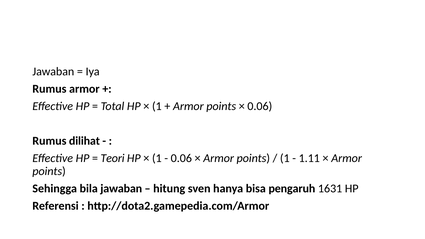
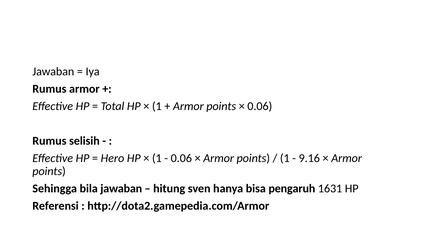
dilihat: dilihat -> selisih (84, 141)
Teori: Teori -> Hero (112, 158)
1.11: 1.11 -> 9.16 (309, 158)
